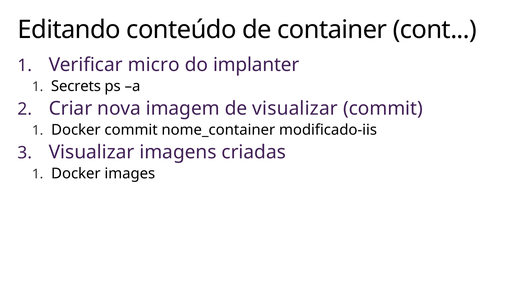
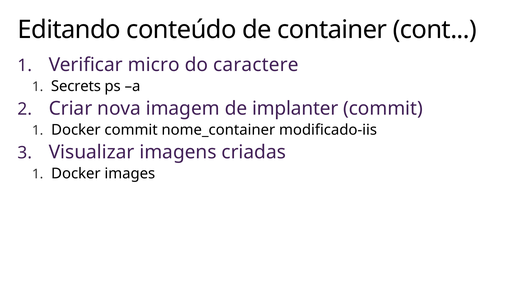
implanter: implanter -> caractere (256, 65)
de visualizar: visualizar -> implanter (295, 108)
